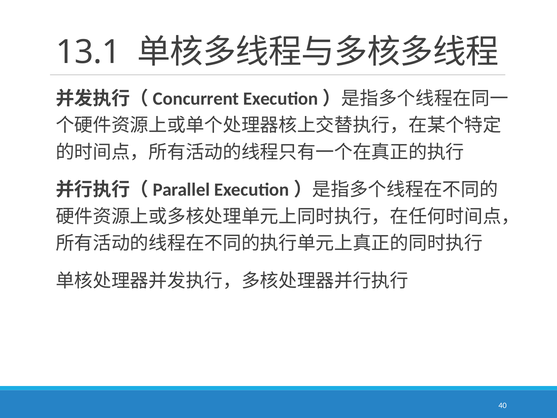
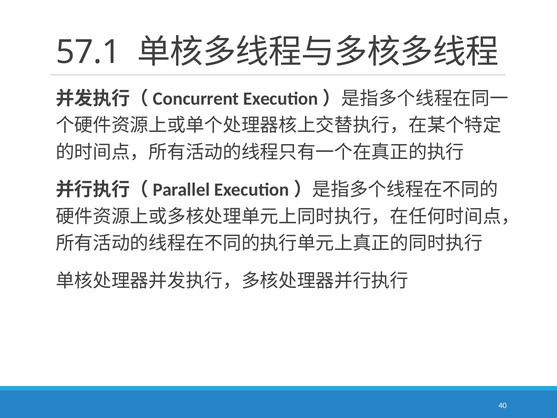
13.1: 13.1 -> 57.1 (88, 52)
